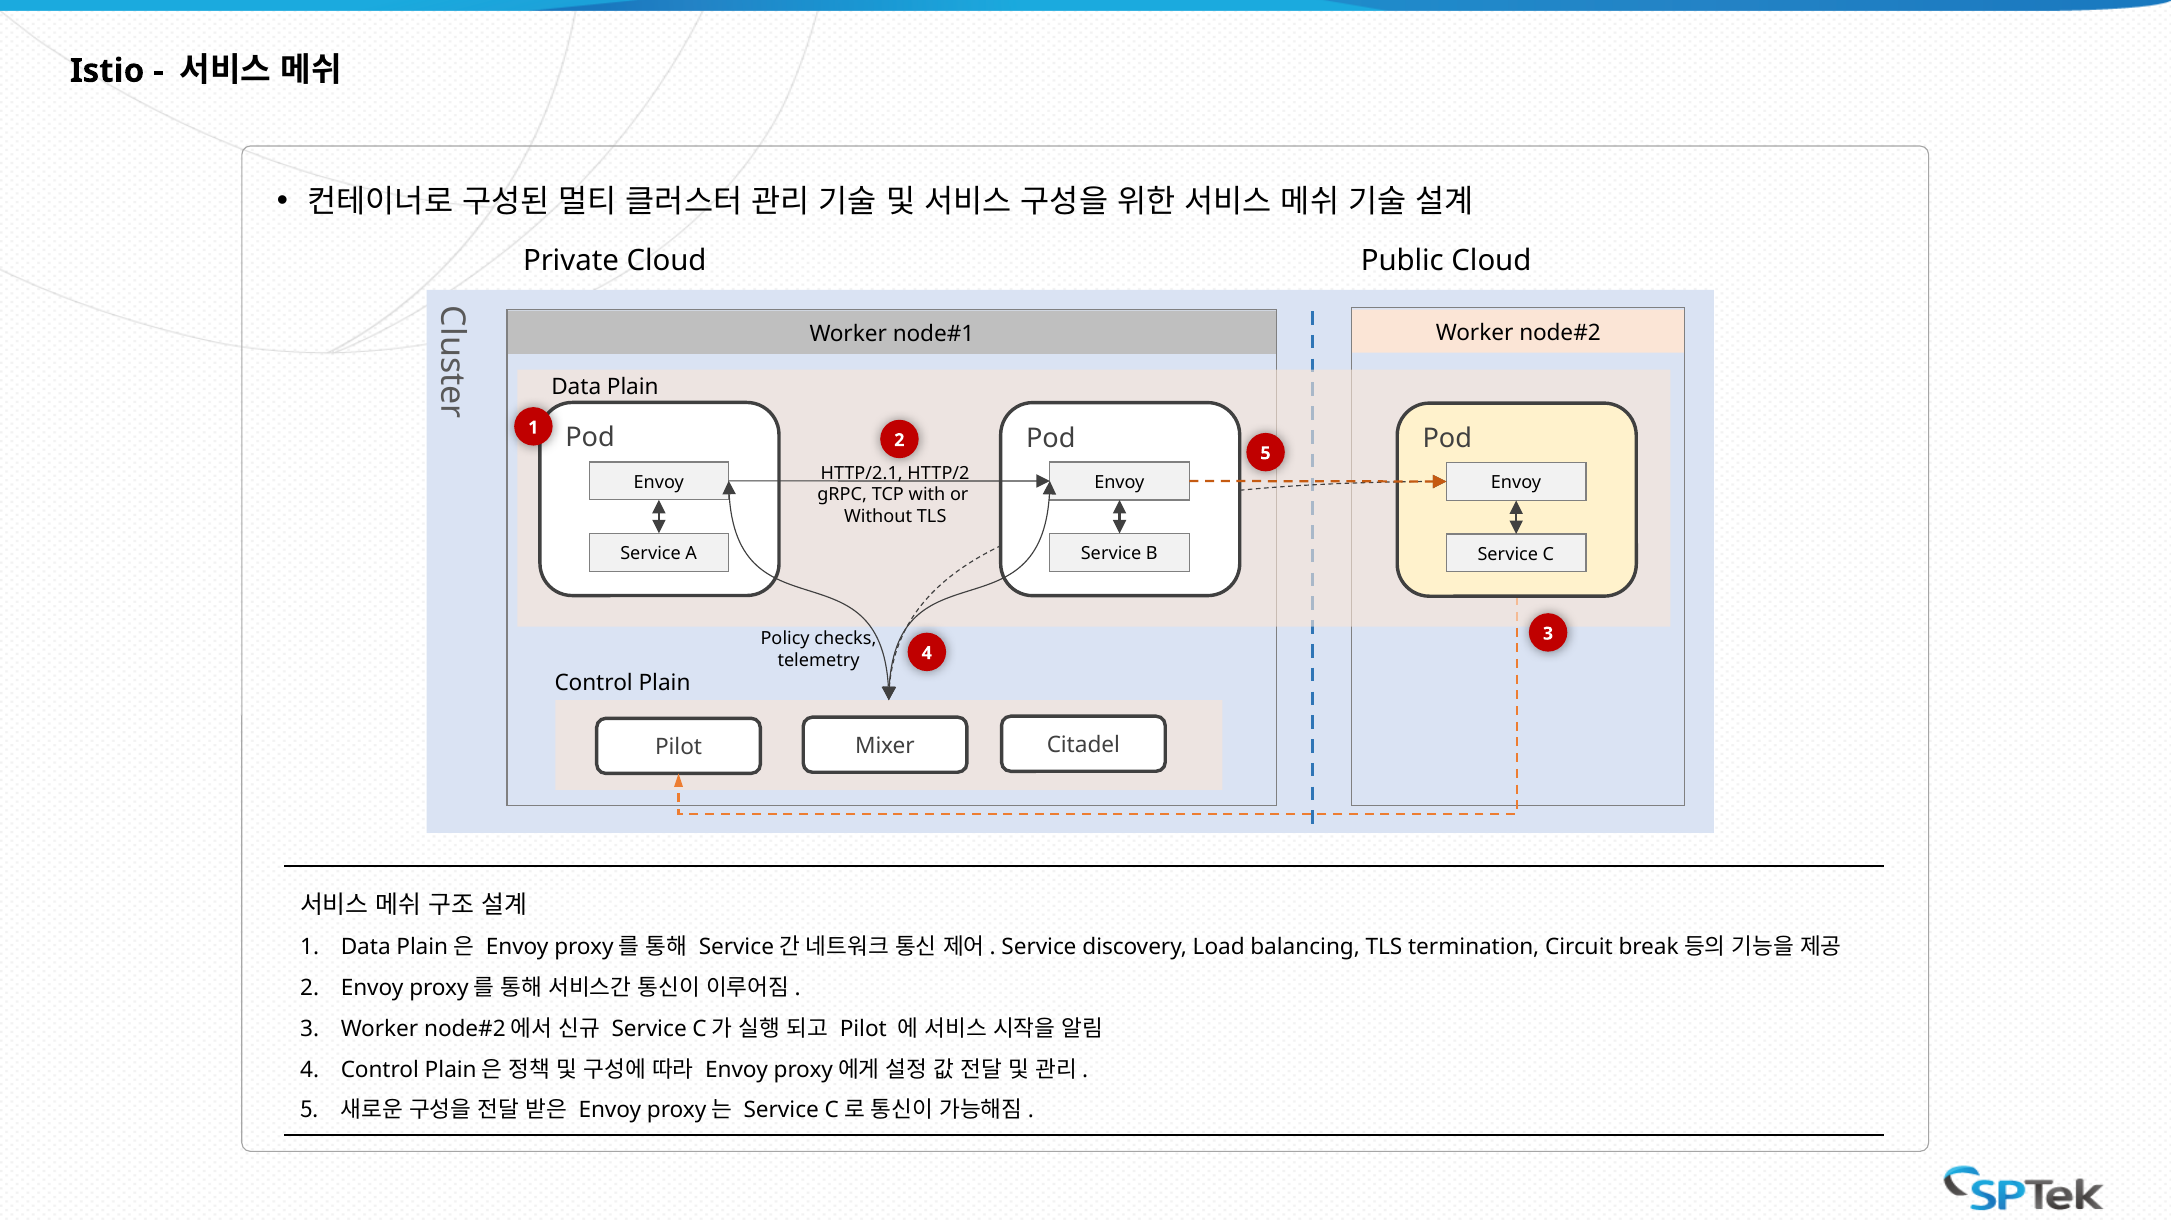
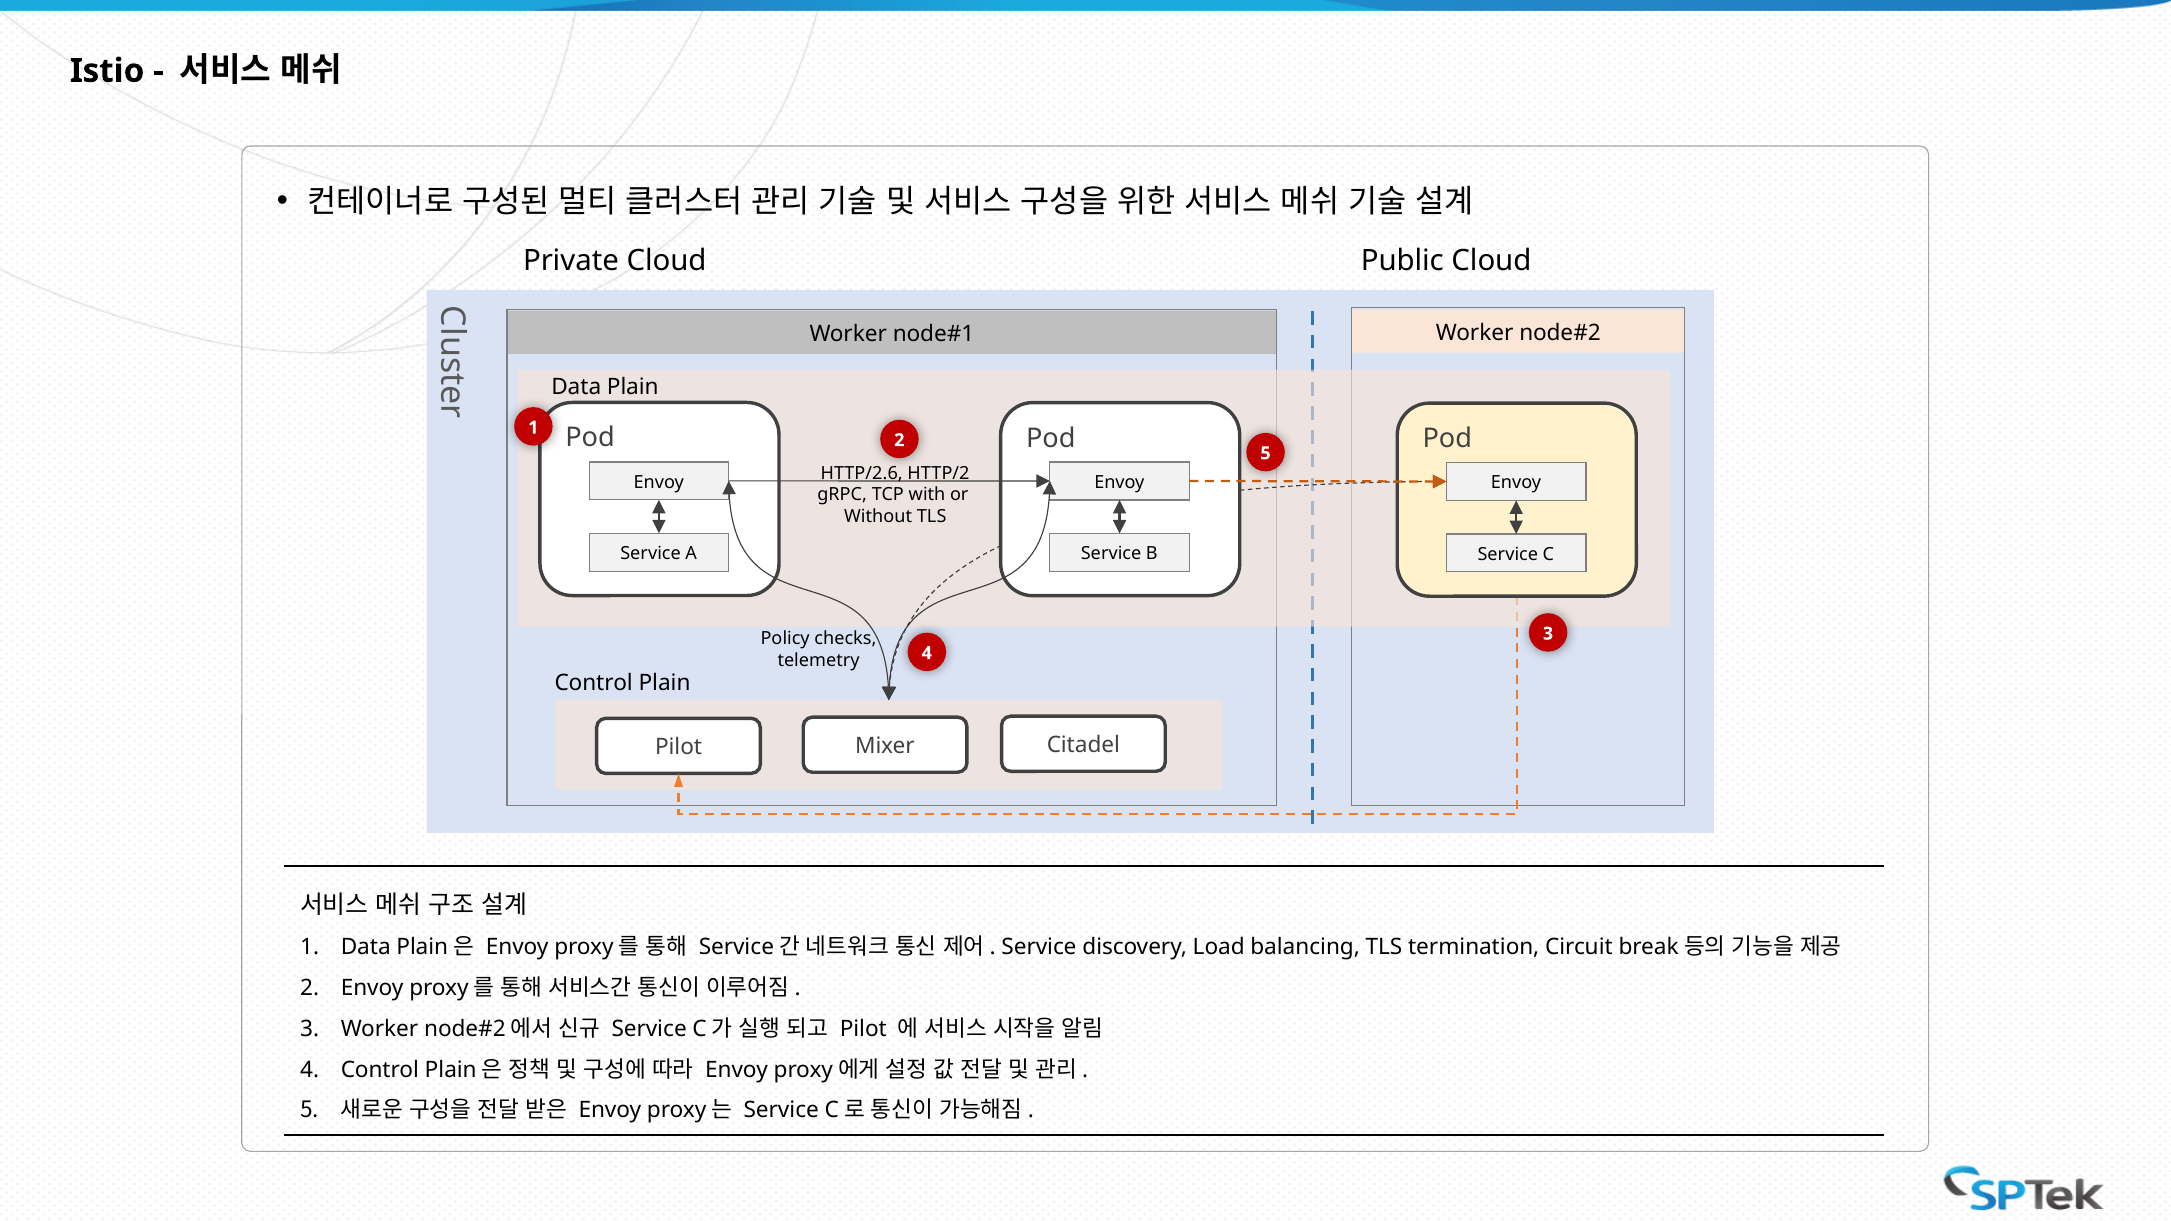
HTTP/2.1: HTTP/2.1 -> HTTP/2.6 (862, 473)
